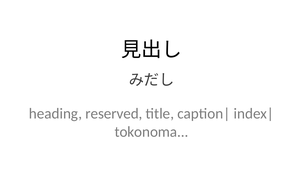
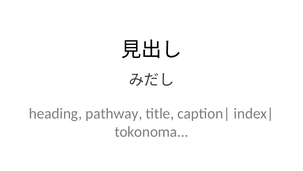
reserved: reserved -> pathway (114, 113)
